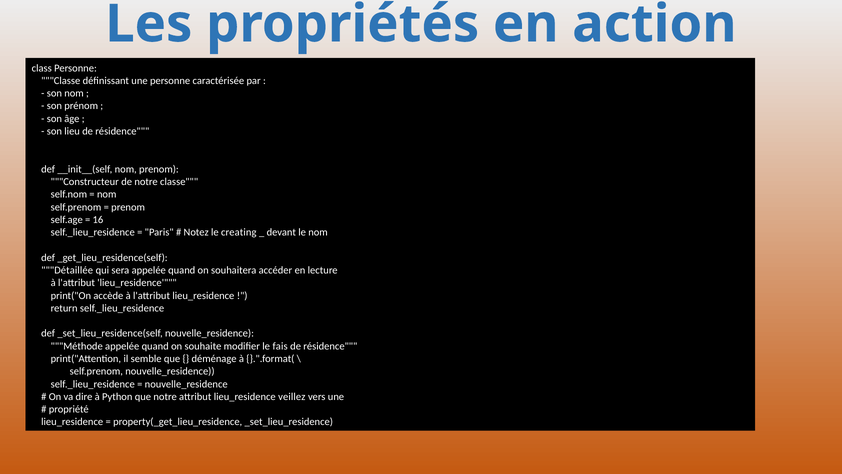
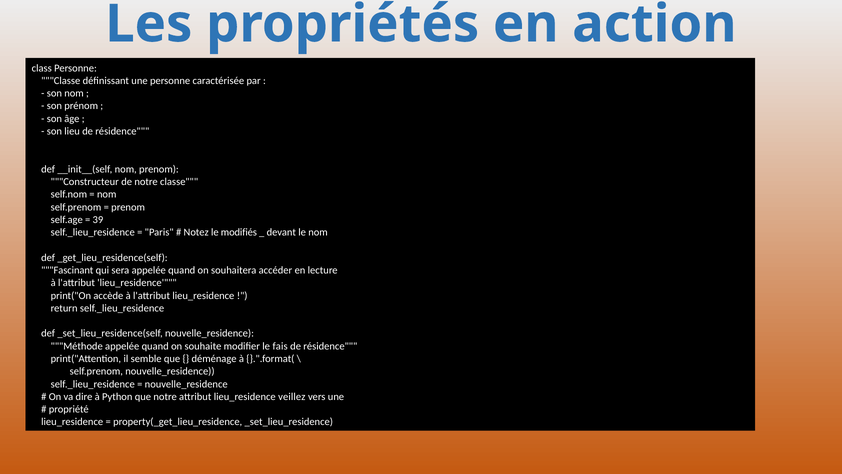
16: 16 -> 39 (98, 220)
creating: creating -> modifiés (239, 232)
Détaillée: Détaillée -> Fascinant (67, 270)
